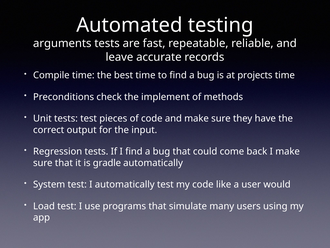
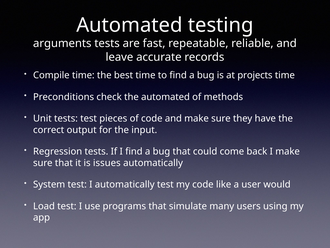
the implement: implement -> automated (166, 97)
gradle: gradle -> issues (107, 163)
